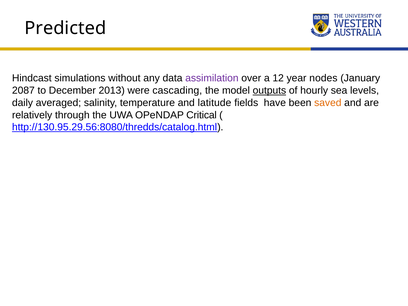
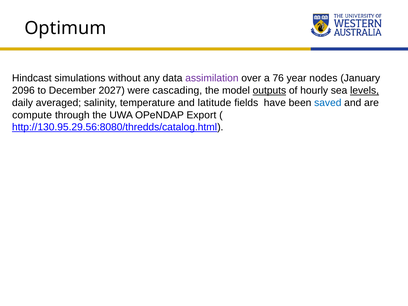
Predicted: Predicted -> Optimum (65, 28)
12: 12 -> 76 (278, 78)
2087: 2087 -> 2096 (23, 91)
2013: 2013 -> 2027 (112, 91)
levels underline: none -> present (365, 91)
saved colour: orange -> blue (328, 103)
relatively: relatively -> compute (32, 115)
Critical: Critical -> Export (201, 115)
